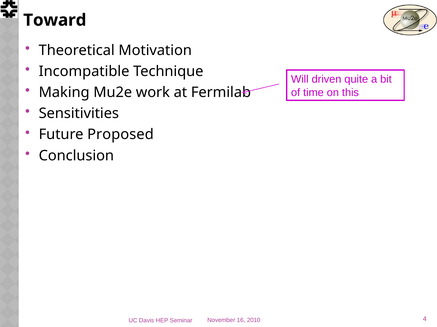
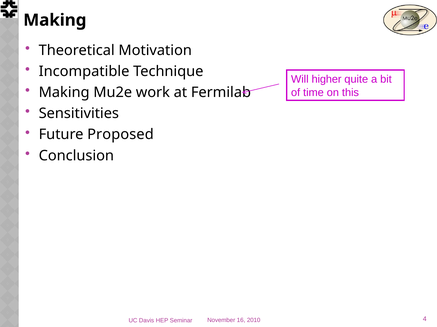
Toward: Toward -> Making (55, 20)
driven: driven -> higher (327, 80)
